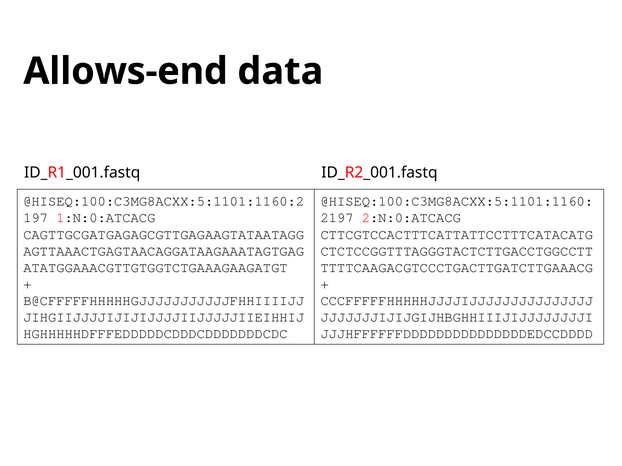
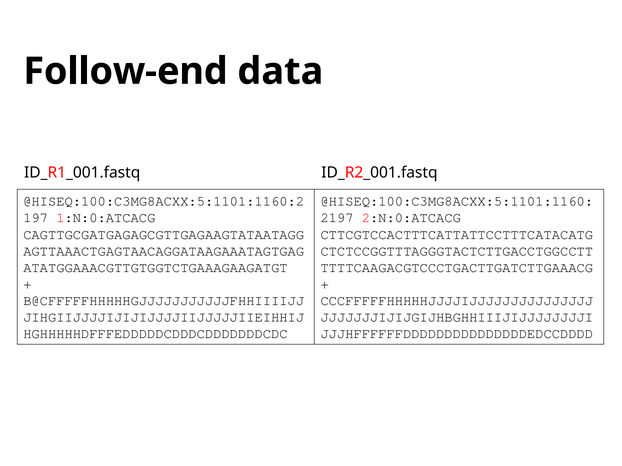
Allows-end: Allows-end -> Follow-end (126, 71)
